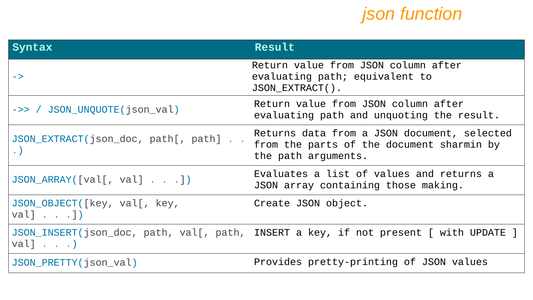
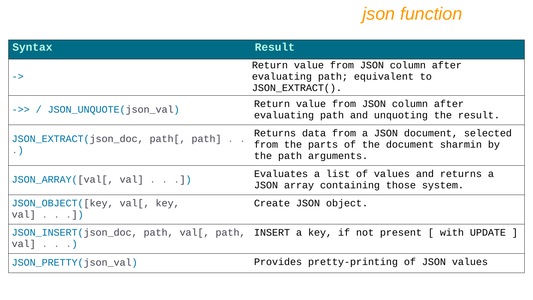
making: making -> system (443, 185)
